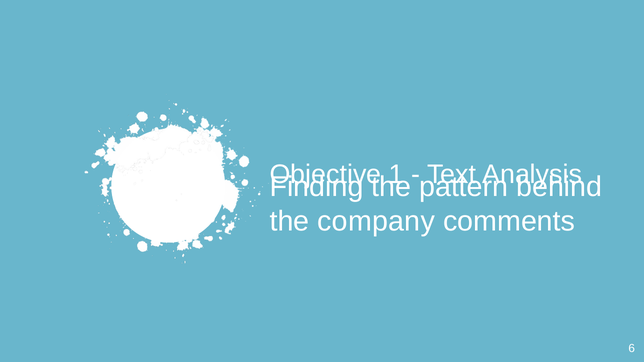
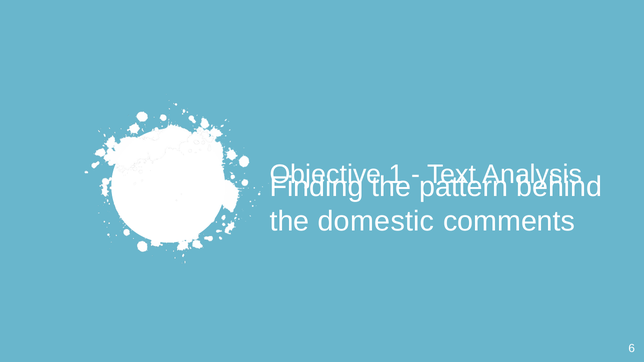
company: company -> domestic (376, 221)
